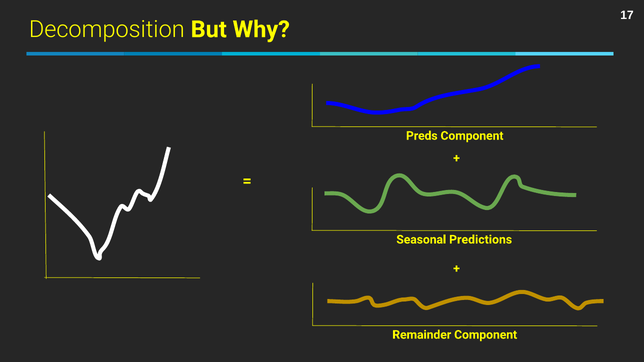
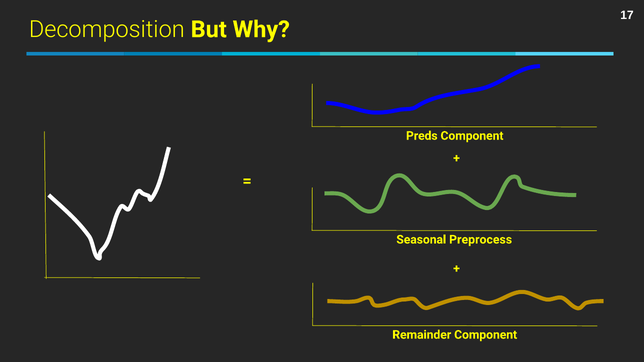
Predictions: Predictions -> Preprocess (481, 240)
